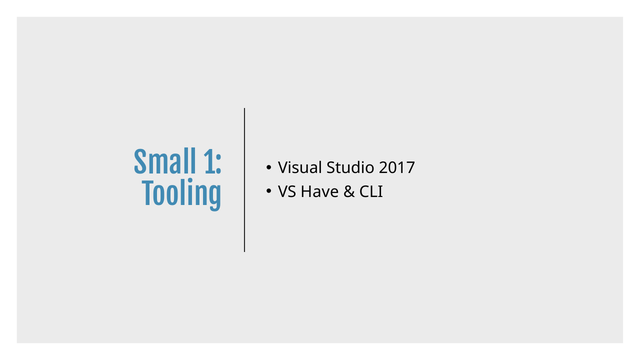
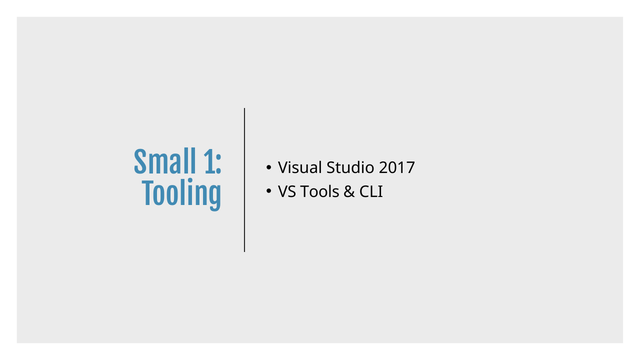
Have: Have -> Tools (320, 192)
